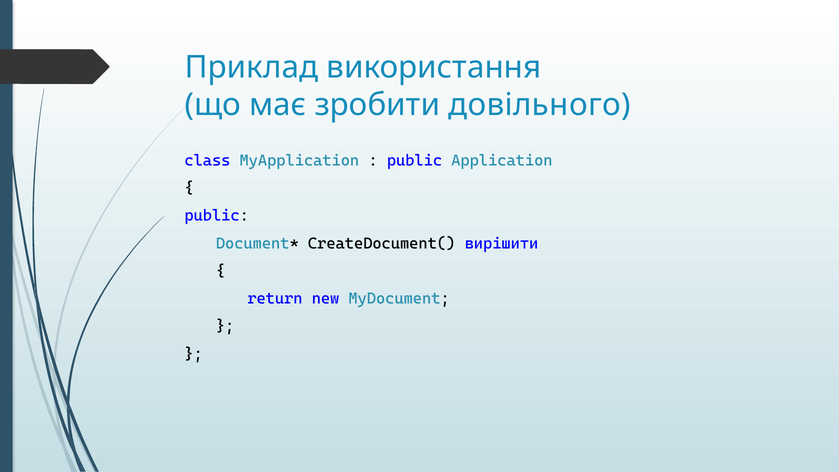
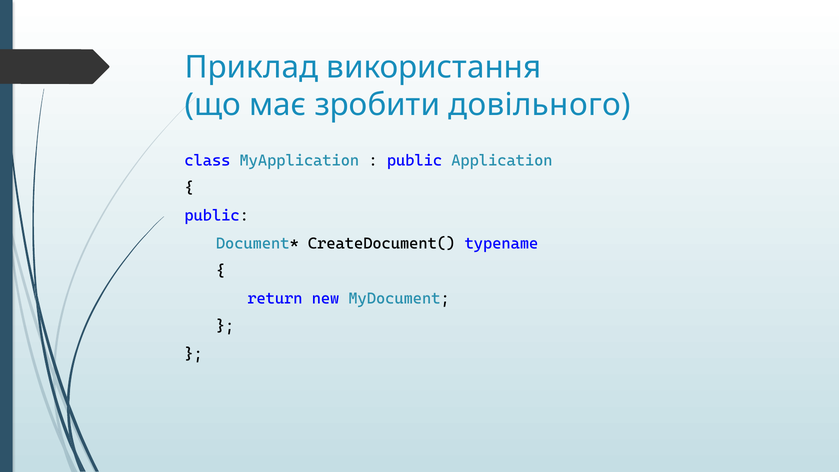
вирішити: вирішити -> typename (501, 243)
